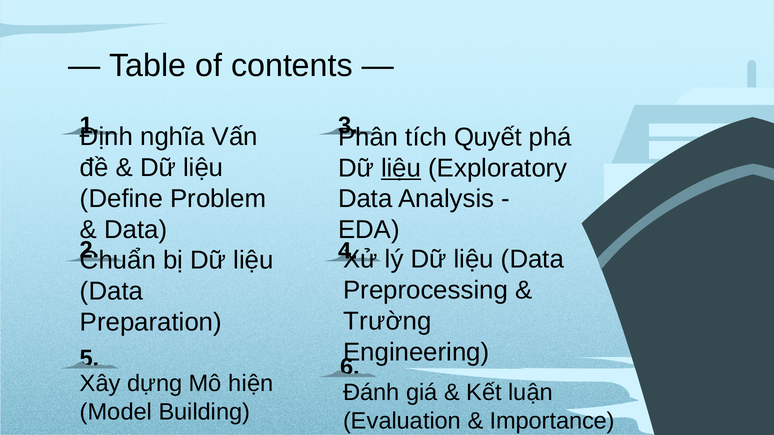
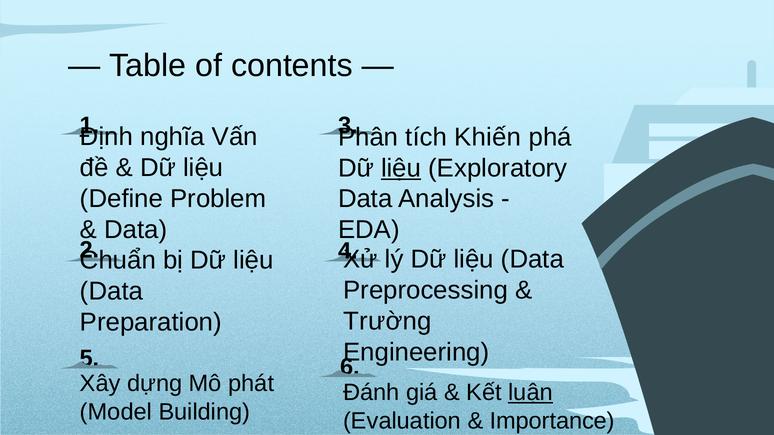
Quyết: Quyết -> Khiến (488, 137)
hiện: hiện -> phát (251, 384)
luận underline: none -> present (531, 393)
